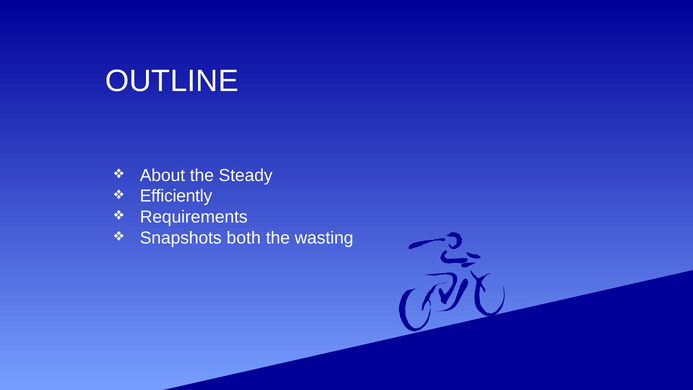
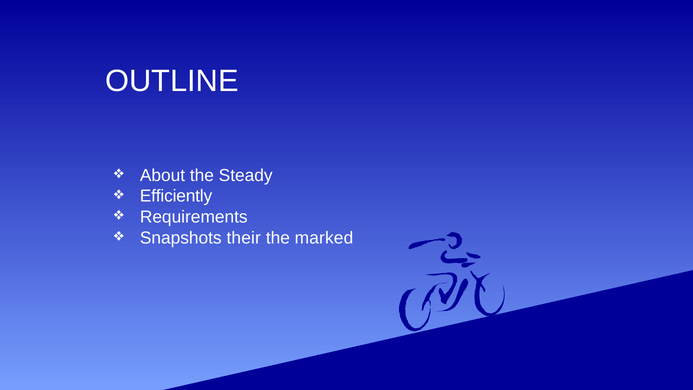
both: both -> their (244, 238)
wasting: wasting -> marked (324, 238)
